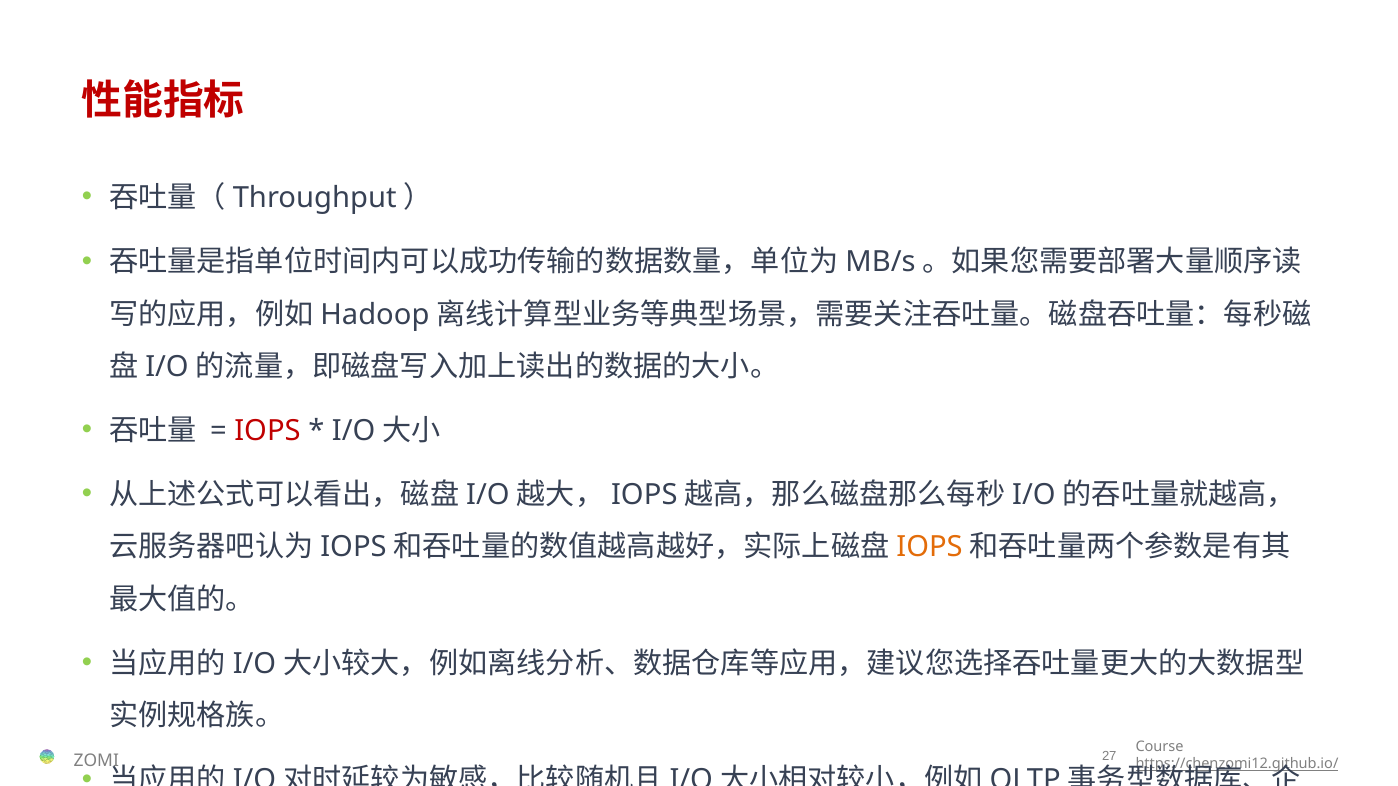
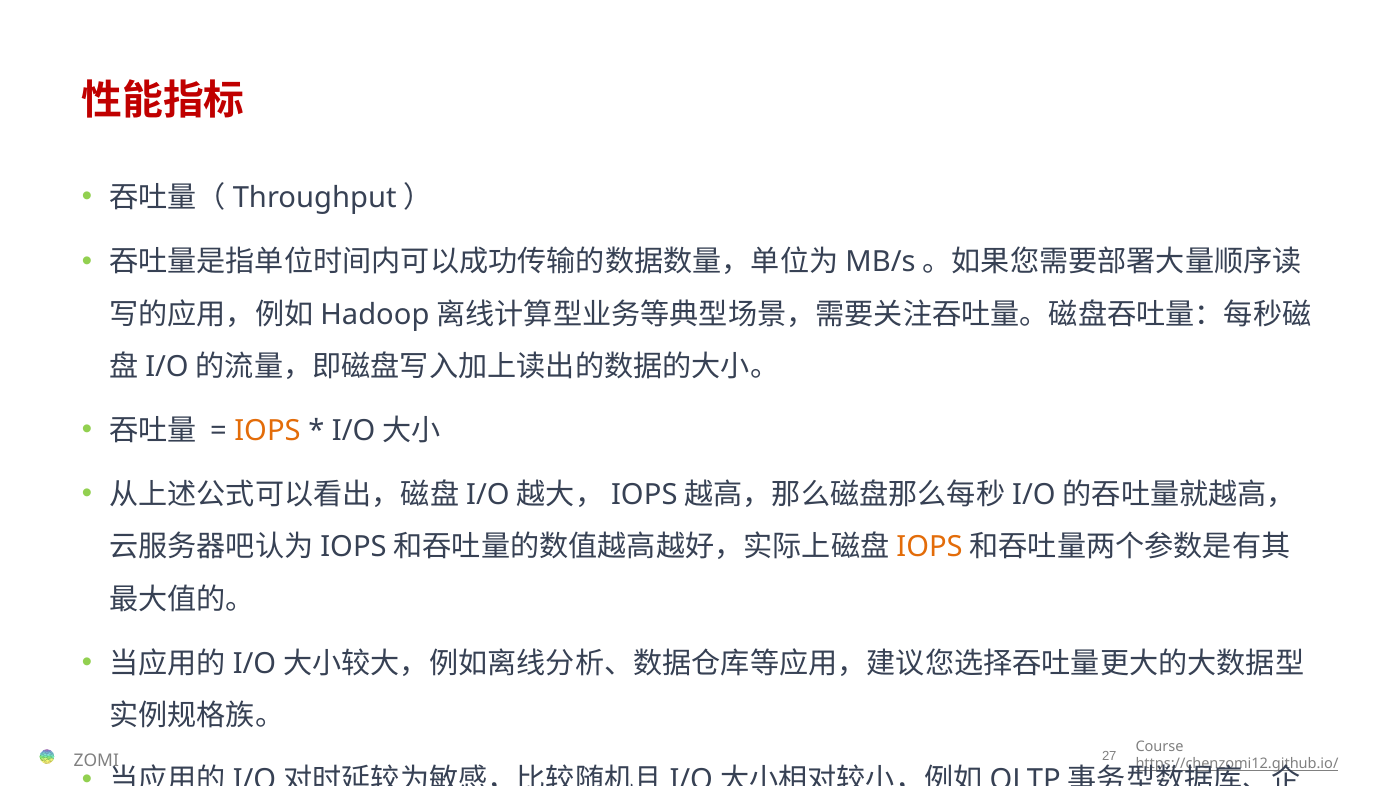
IOPS colour: red -> orange (267, 431)
